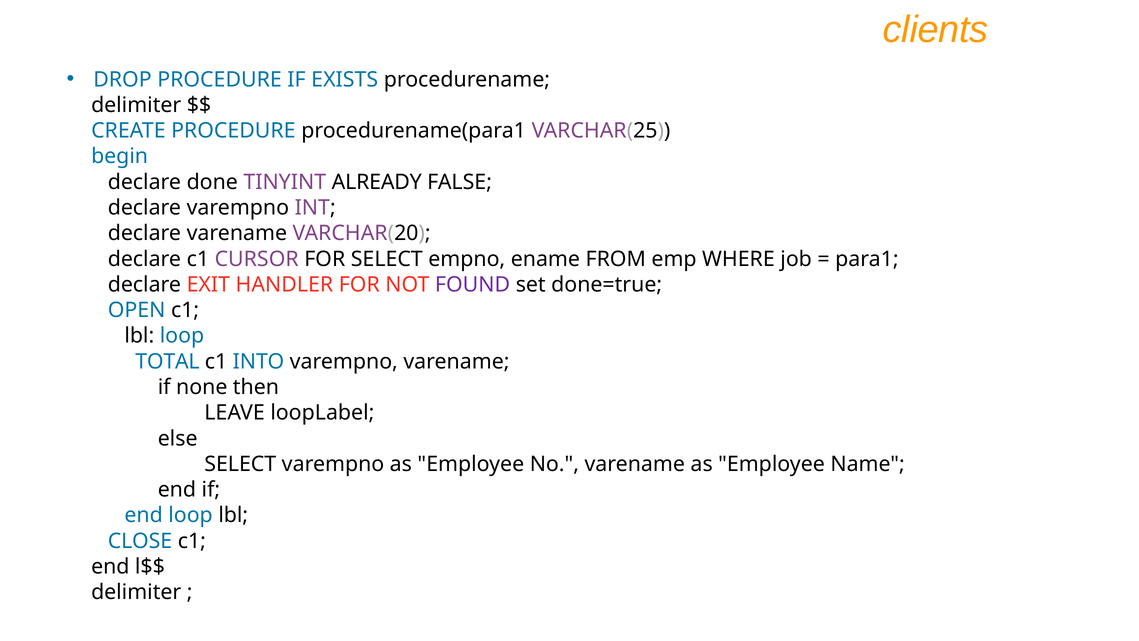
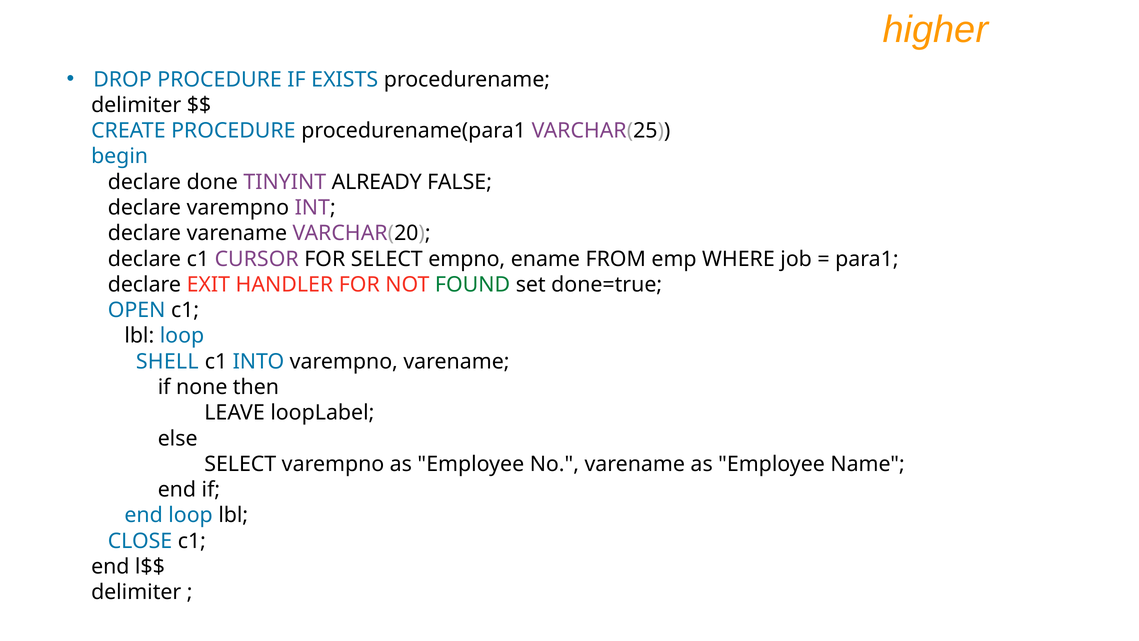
clients: clients -> higher (935, 30)
FOUND colour: purple -> green (473, 285)
TOTAL: TOTAL -> SHELL (167, 361)
